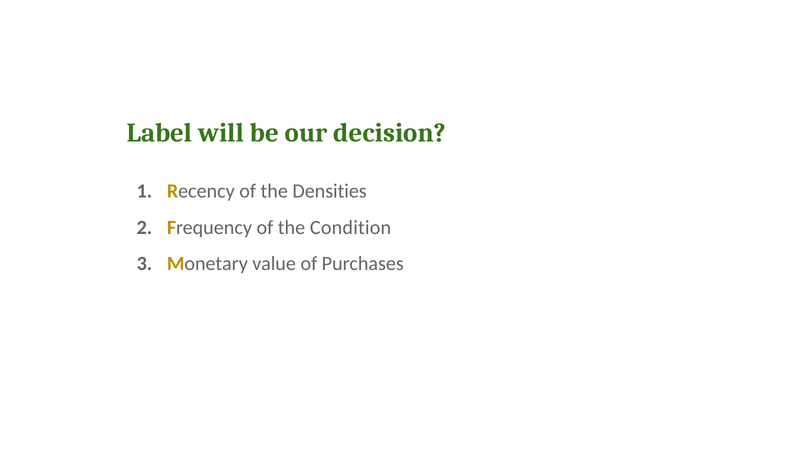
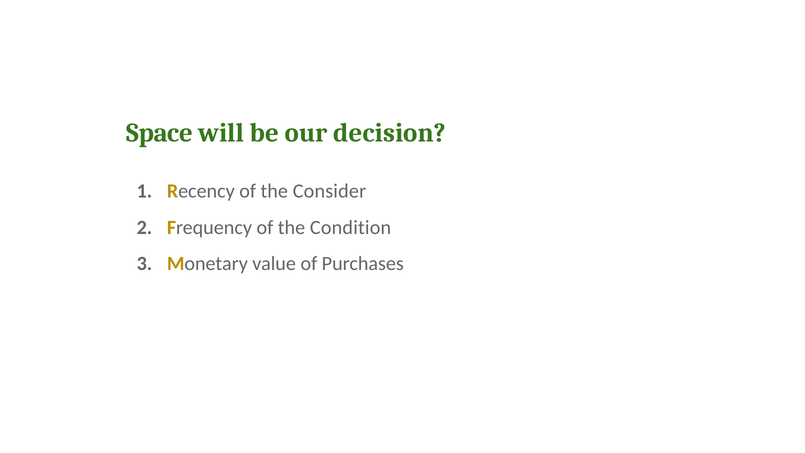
Label: Label -> Space (160, 133)
Densities: Densities -> Consider (329, 191)
